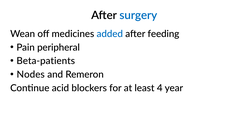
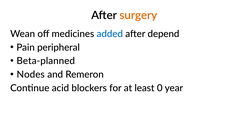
surgery colour: blue -> orange (138, 15)
feeding: feeding -> depend (163, 34)
Beta-patients: Beta-patients -> Beta-planned (46, 61)
4: 4 -> 0 (160, 88)
